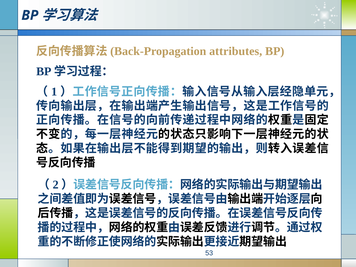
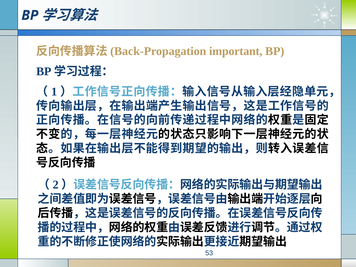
attributes: attributes -> important (236, 51)
